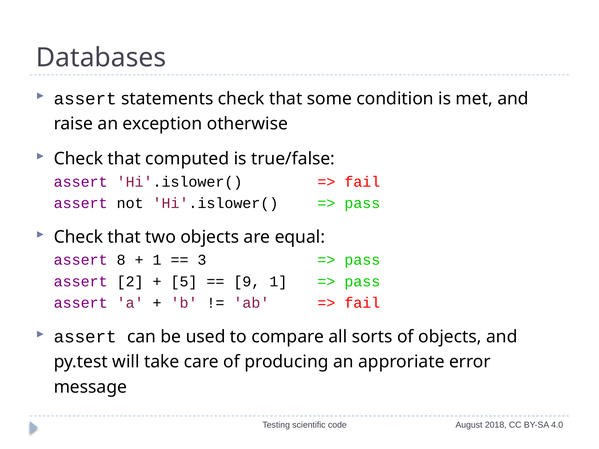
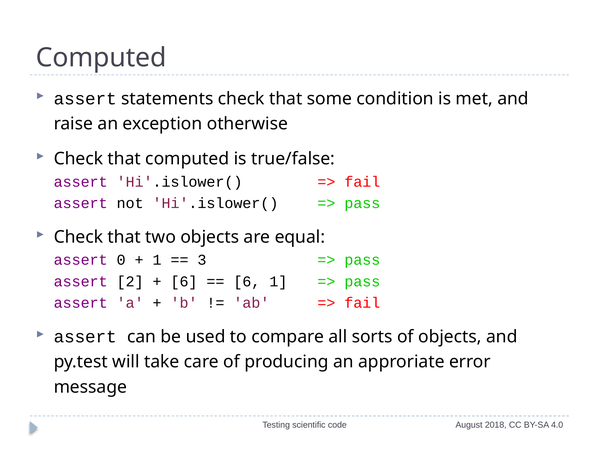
Databases: Databases -> Computed (101, 58)
8: 8 -> 0 (121, 260)
5: 5 -> 6 (184, 282)
9: 9 -> 6 (247, 282)
